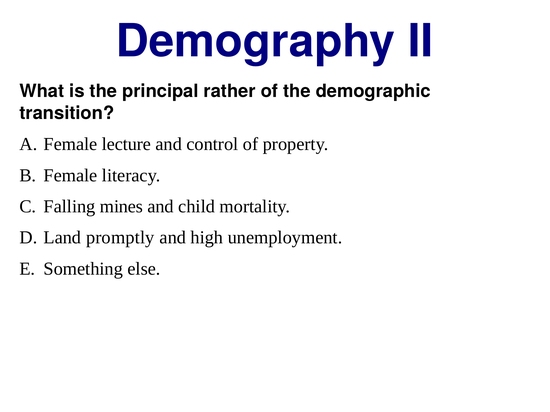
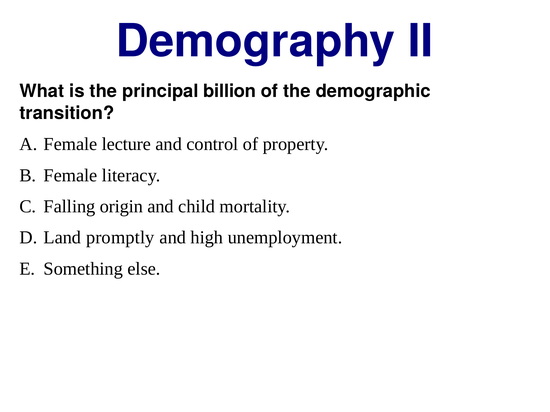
rather: rather -> billion (230, 91)
mines: mines -> origin (121, 207)
